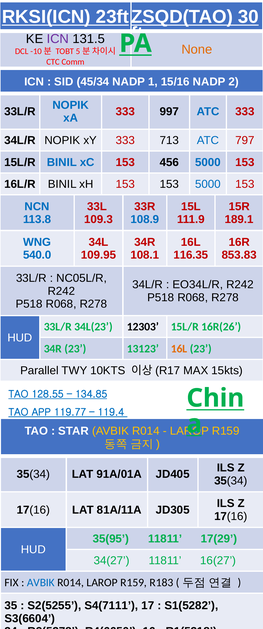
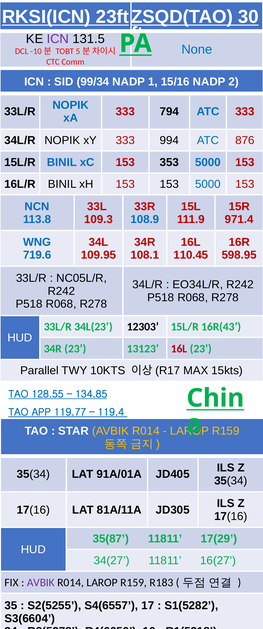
None colour: orange -> blue (197, 49)
45/34: 45/34 -> 99/34 (93, 82)
997: 997 -> 794 (169, 112)
713: 713 -> 994 (169, 140)
797: 797 -> 876 (245, 140)
456: 456 -> 353 (169, 162)
189.1: 189.1 -> 971.4 (239, 219)
540.0: 540.0 -> 719.6 (37, 255)
116.35: 116.35 -> 110.45 (191, 255)
853.83: 853.83 -> 598.95 (239, 255)
16R(26: 16R(26 -> 16R(43 (221, 327)
16L colour: orange -> red (179, 349)
35(95: 35(95 -> 35(87 (111, 539)
AVBIK colour: blue -> purple (41, 583)
S4(7111: S4(7111 -> S4(6557 (111, 606)
